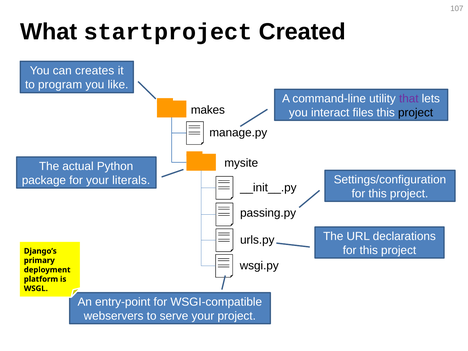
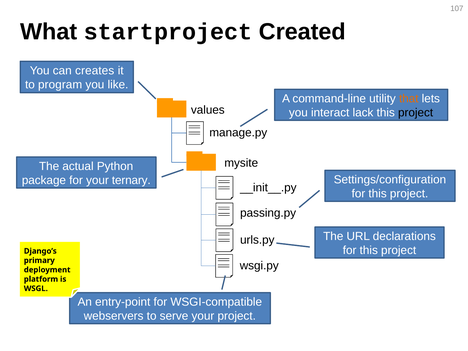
that colour: purple -> orange (409, 99)
makes: makes -> values (208, 110)
files: files -> lack (363, 113)
literals: literals -> ternary (131, 180)
